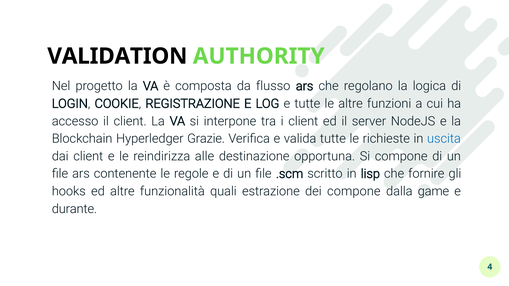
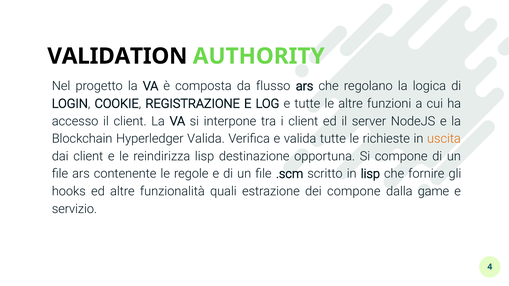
Hyperledger Grazie: Grazie -> Valida (206, 139)
uscita colour: blue -> orange (444, 139)
reindirizza alle: alle -> lisp (205, 156)
durante: durante -> servizio (74, 209)
